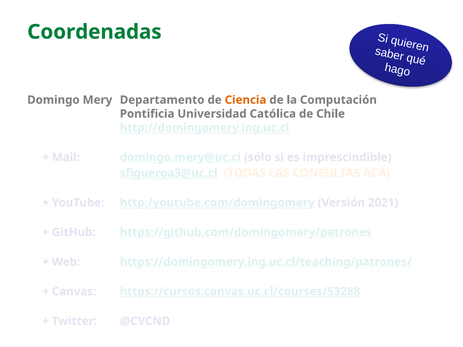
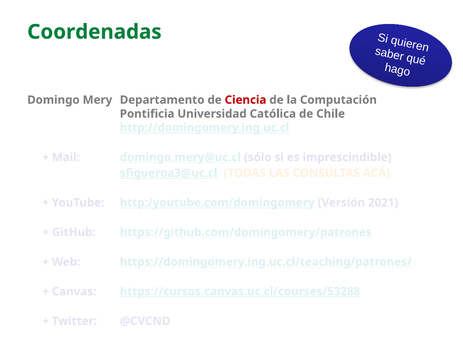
Ciencia colour: orange -> red (246, 100)
